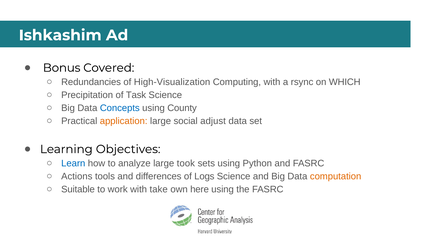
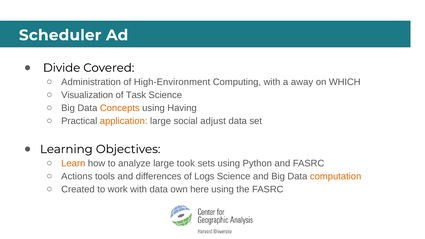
Ishkashim: Ishkashim -> Scheduler (60, 35)
Bonus: Bonus -> Divide (62, 68)
Redundancies: Redundancies -> Administration (91, 82)
High-Visualization: High-Visualization -> High-Environment (172, 82)
rsync: rsync -> away (302, 82)
Precipitation: Precipitation -> Visualization (87, 95)
Concepts colour: blue -> orange (120, 108)
County: County -> Having (182, 108)
Learn colour: blue -> orange (73, 164)
Suitable: Suitable -> Created (78, 190)
with take: take -> data (159, 190)
